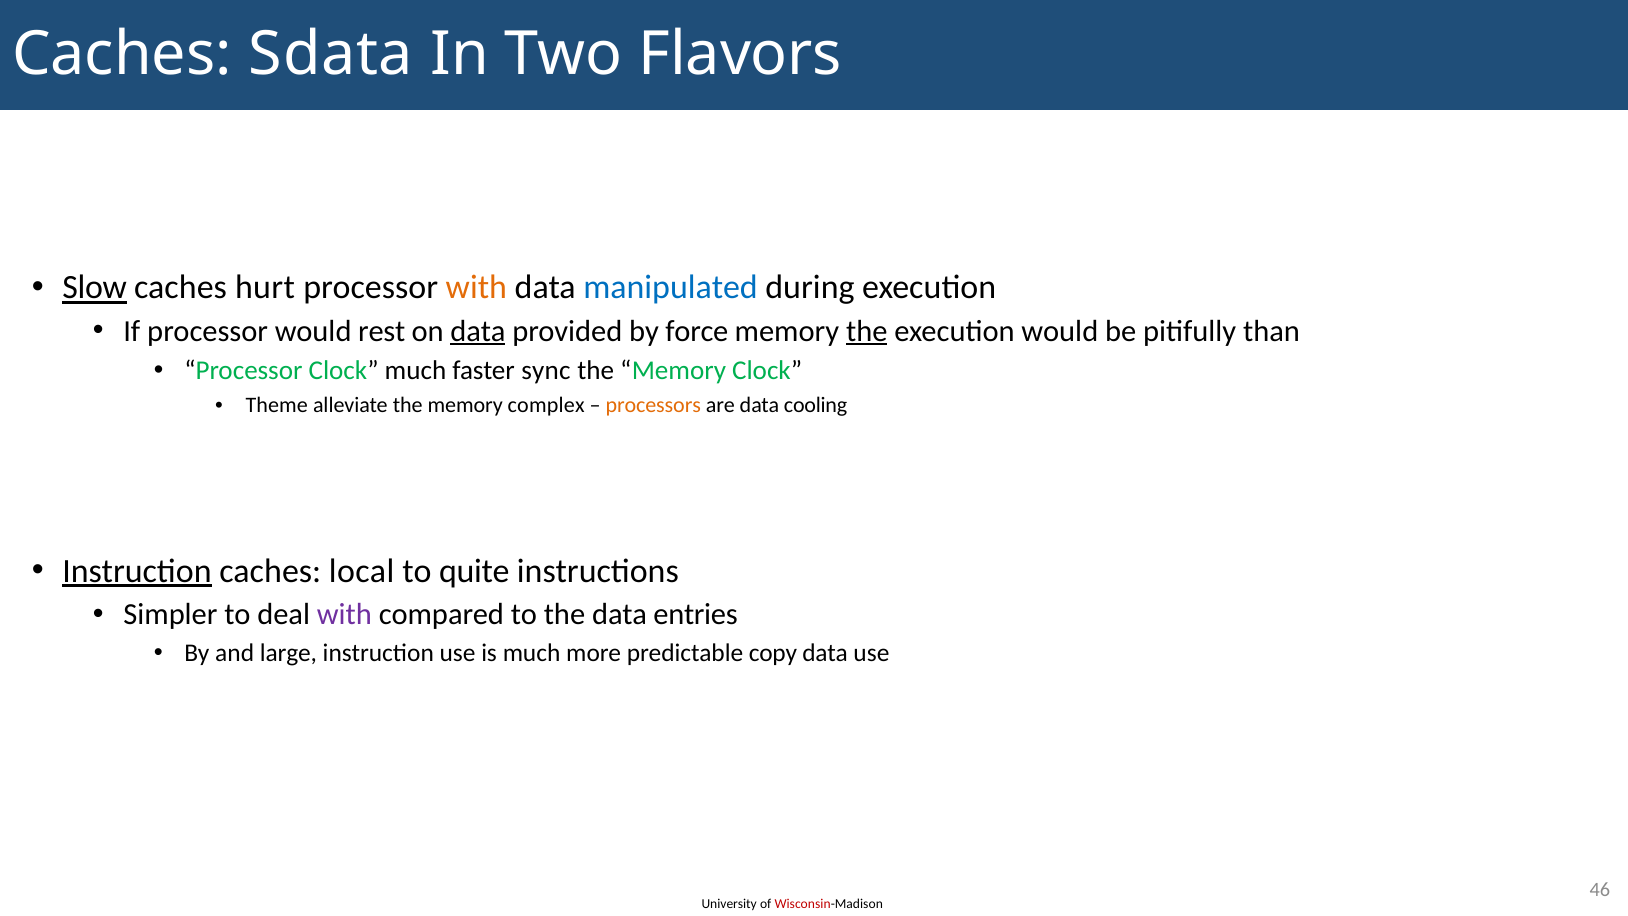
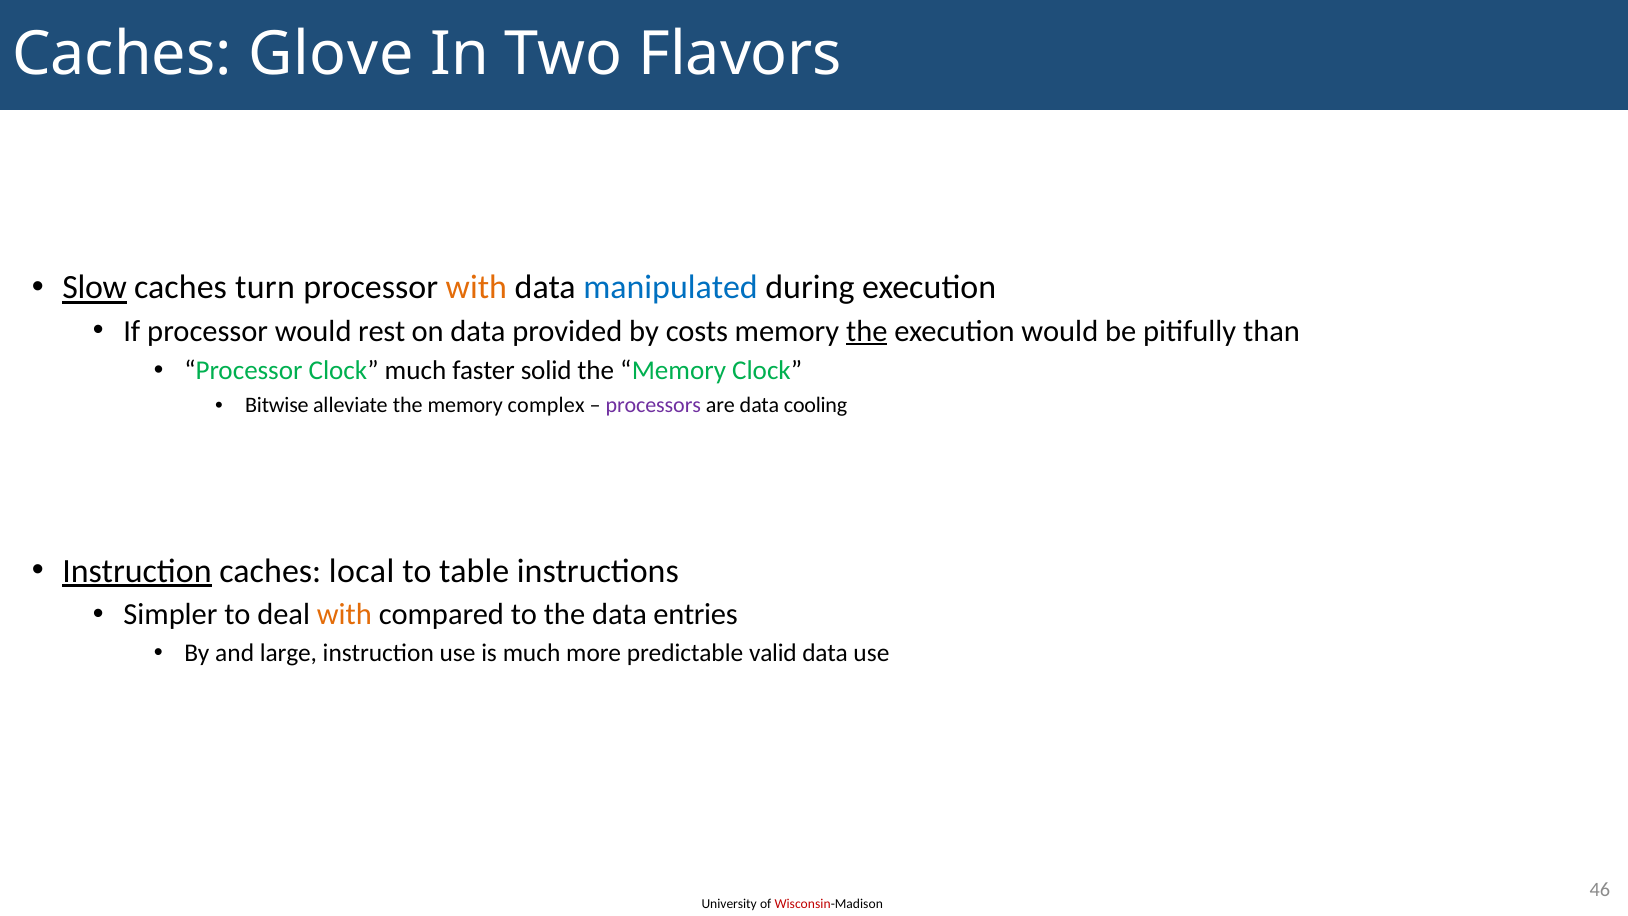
Sdata: Sdata -> Glove (331, 55)
hurt: hurt -> turn (265, 288)
data underline: present -> none (478, 331)
force: force -> costs (697, 331)
sync: sync -> solid (546, 370)
Theme: Theme -> Bitwise (277, 406)
processors colour: orange -> purple (653, 406)
quite: quite -> table (474, 571)
with colour: purple -> orange (344, 614)
copy: copy -> valid (773, 653)
